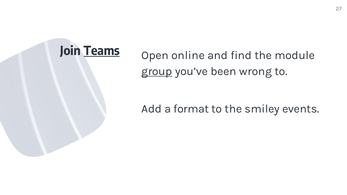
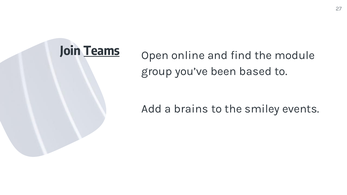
group underline: present -> none (157, 71)
wrong: wrong -> based (255, 71)
format: format -> brains (191, 109)
